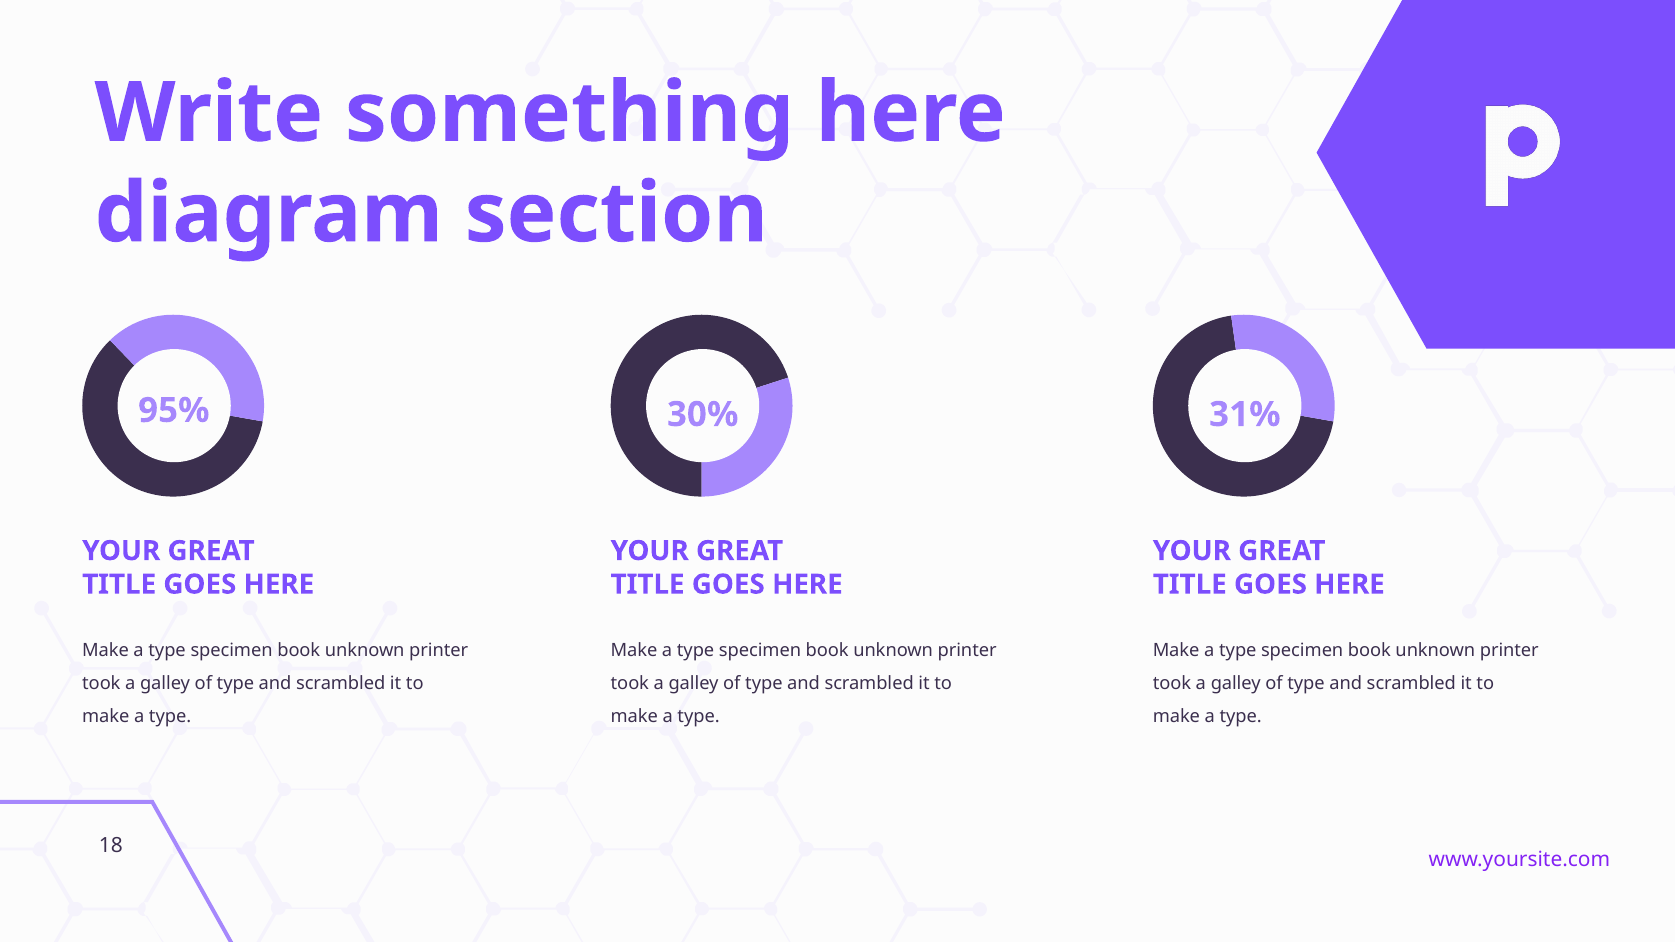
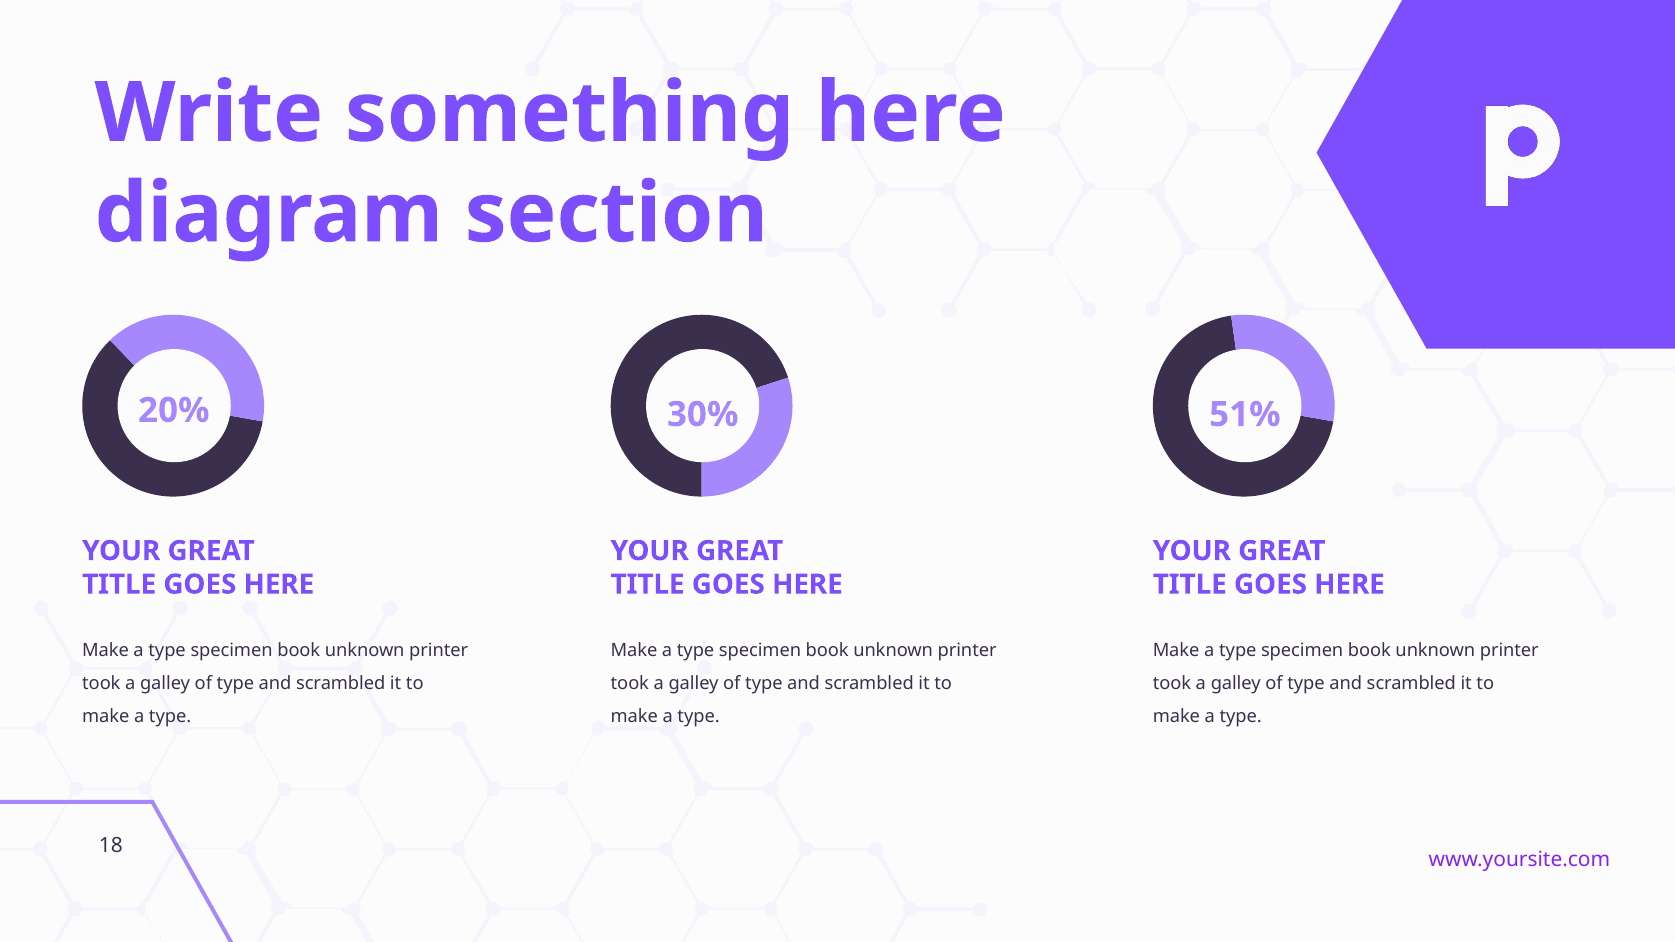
95%: 95% -> 20% (174, 411)
31%: 31% -> 51% (1245, 415)
